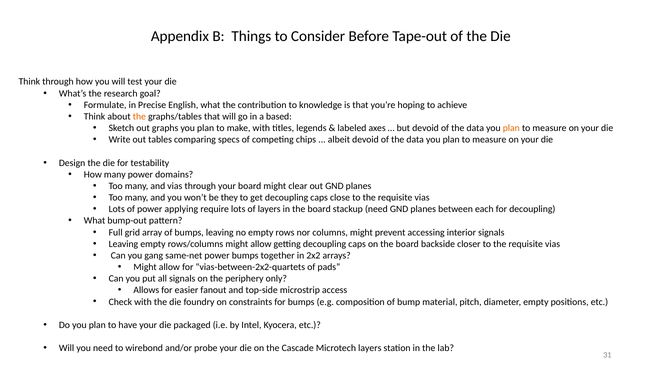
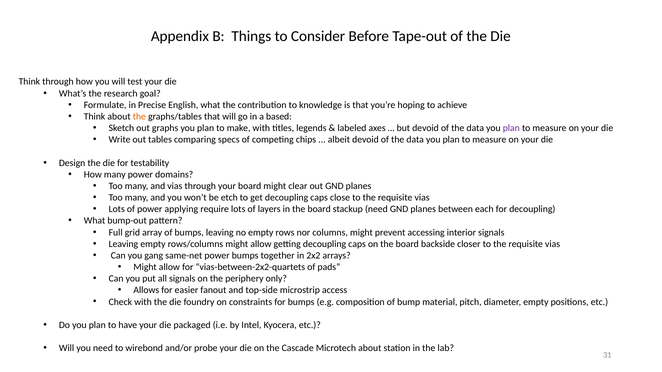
plan colour: orange -> purple (511, 128)
they: they -> etch (229, 198)
Microtech layers: layers -> about (370, 348)
